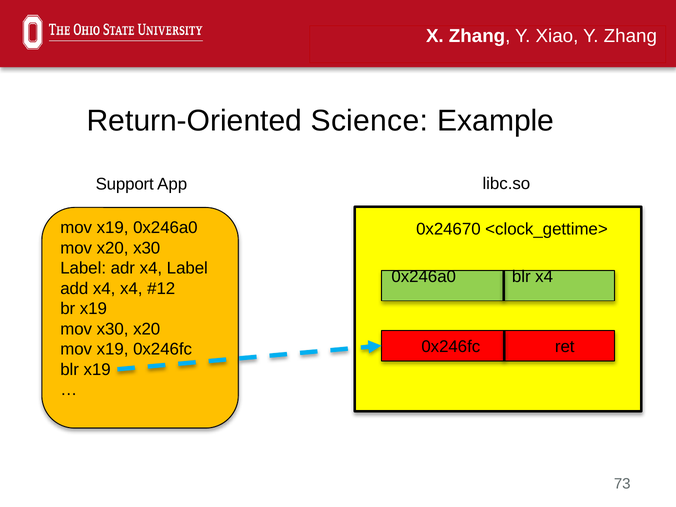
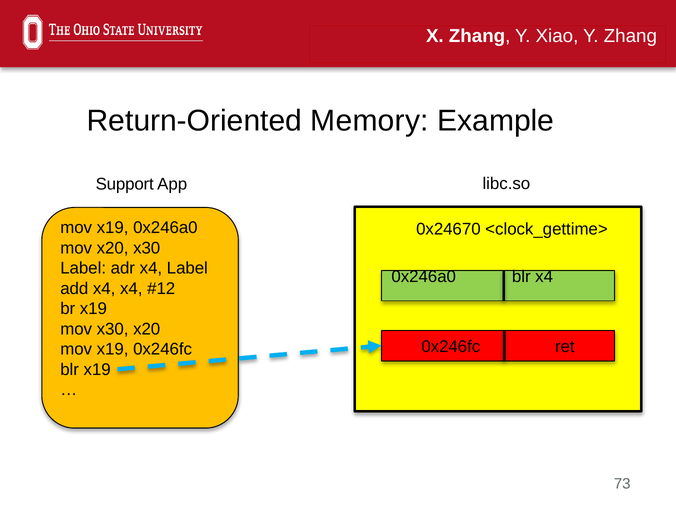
Science: Science -> Memory (370, 121)
